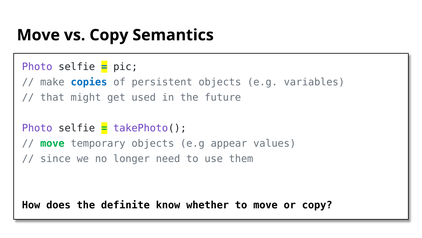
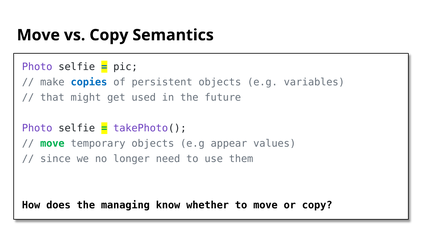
definite: definite -> managing (125, 204)
